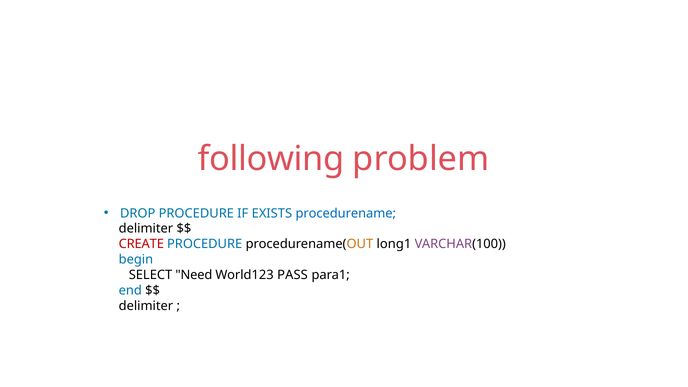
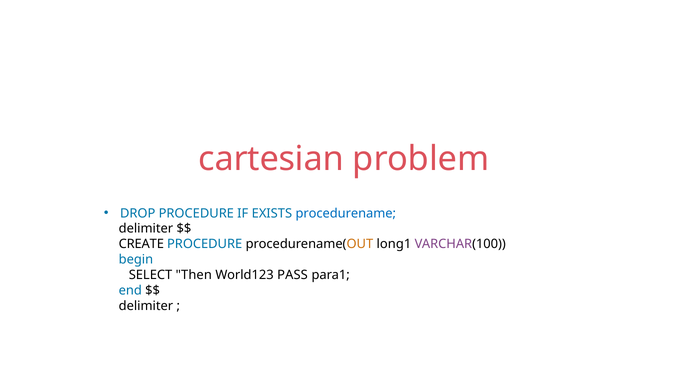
following: following -> cartesian (271, 159)
CREATE colour: red -> black (141, 244)
Need: Need -> Then (194, 275)
